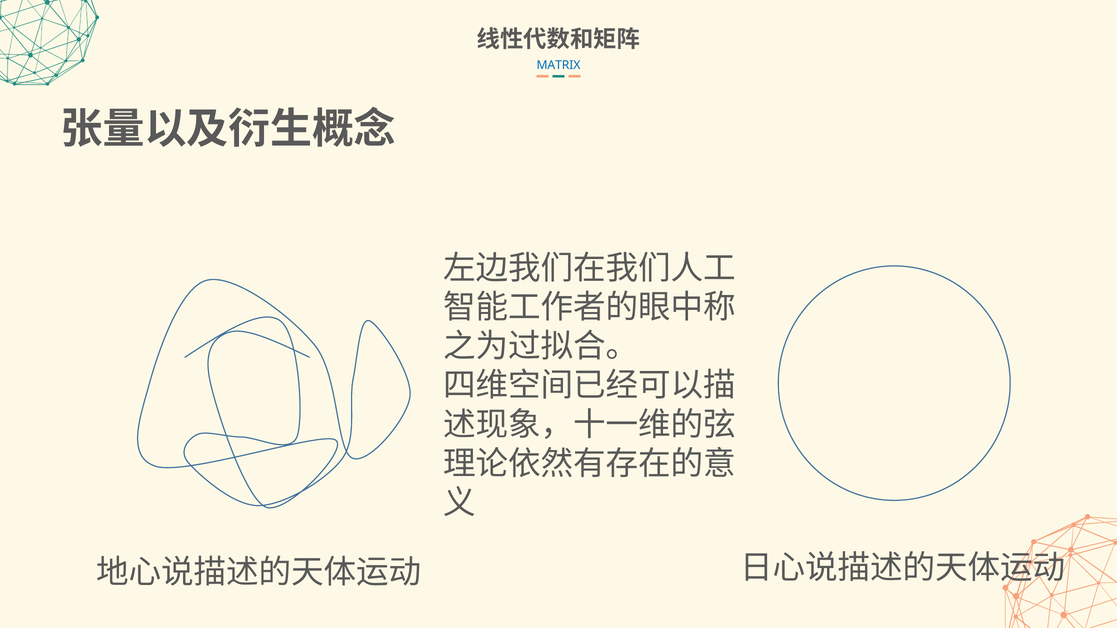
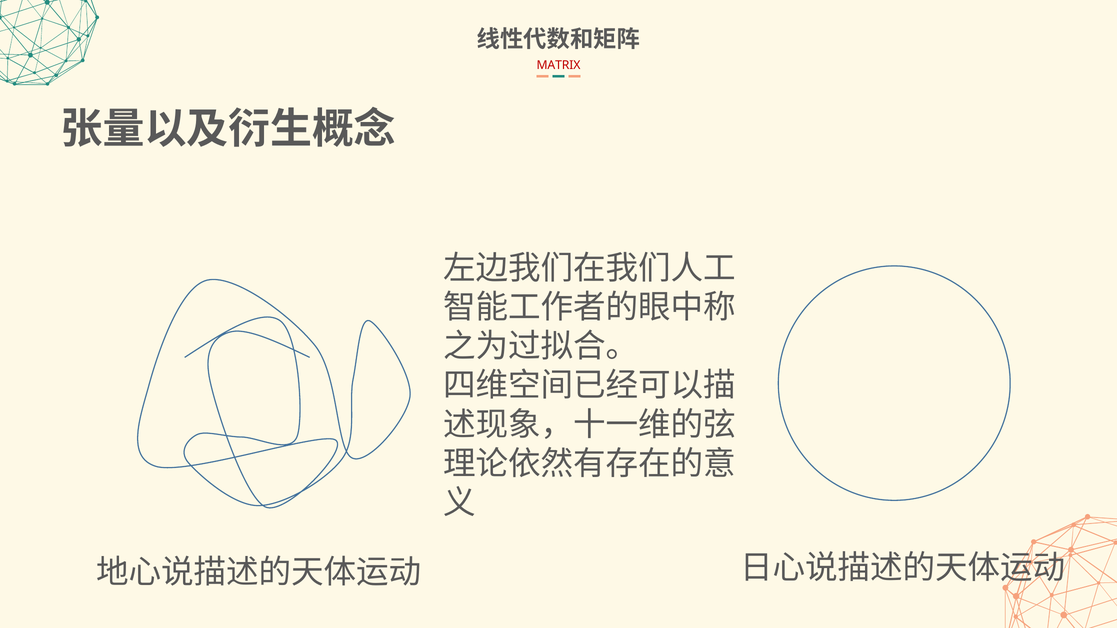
MATRIX colour: blue -> red (559, 65)
